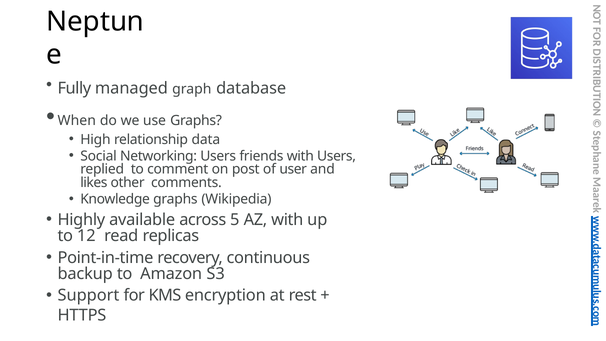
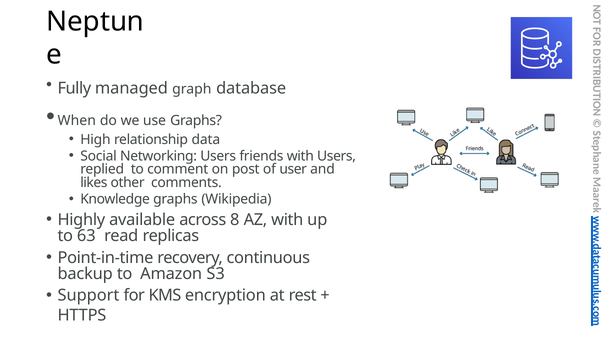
5: 5 -> 8 (235, 220)
12: 12 -> 63 (86, 236)
